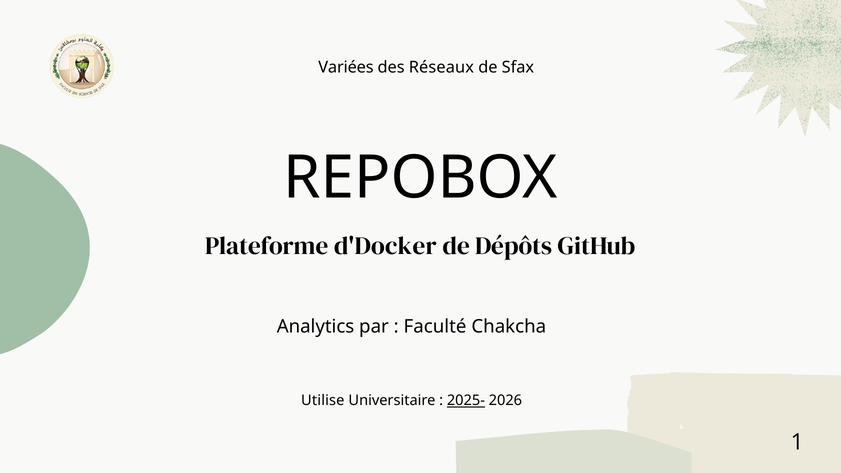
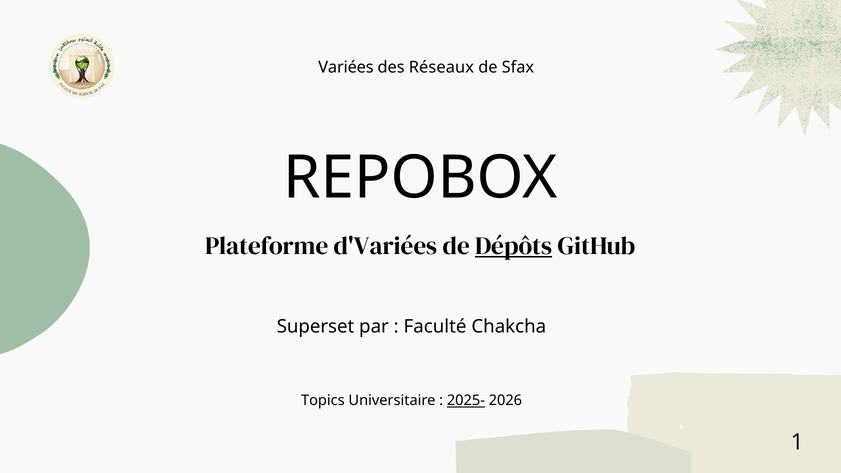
d'Docker: d'Docker -> d'Variées (386, 246)
Dépôts underline: none -> present (514, 246)
Analytics: Analytics -> Superset (316, 327)
Utilise: Utilise -> Topics (323, 401)
